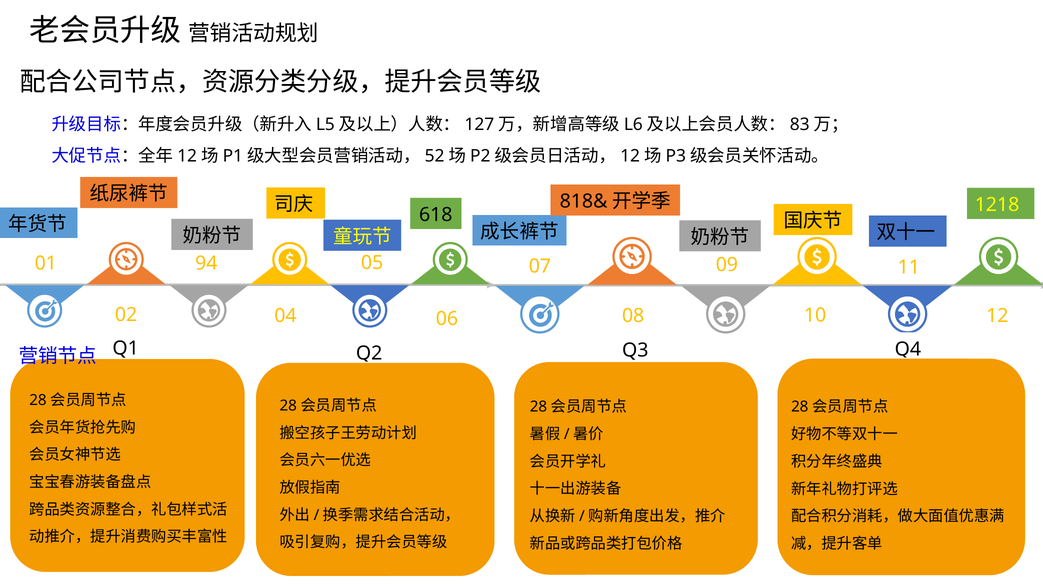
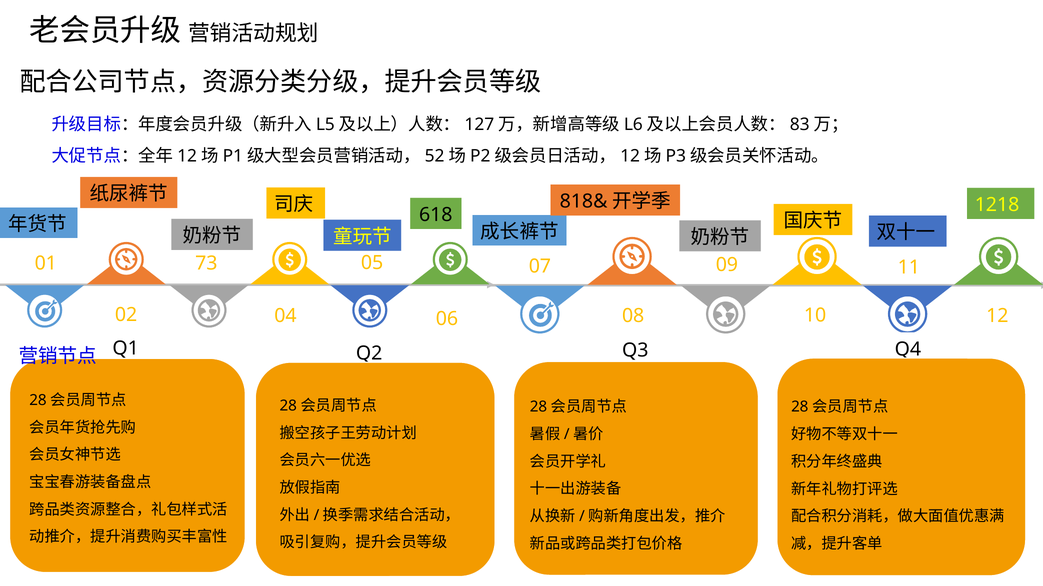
94: 94 -> 73 (206, 264)
